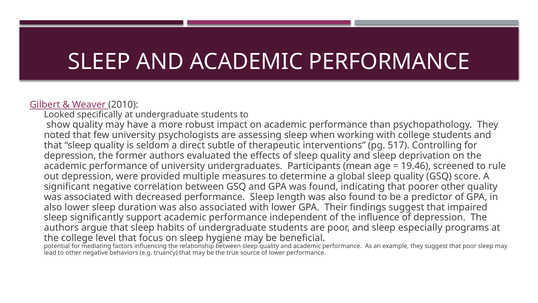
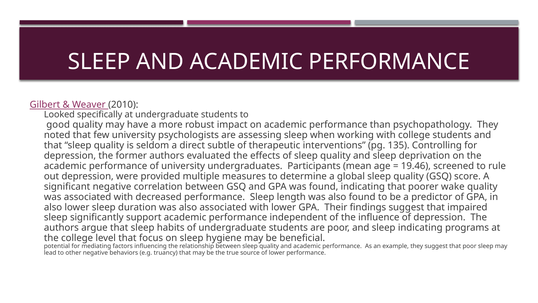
show: show -> good (58, 125)
517: 517 -> 135 (399, 145)
poorer other: other -> wake (453, 186)
sleep especially: especially -> indicating (420, 228)
